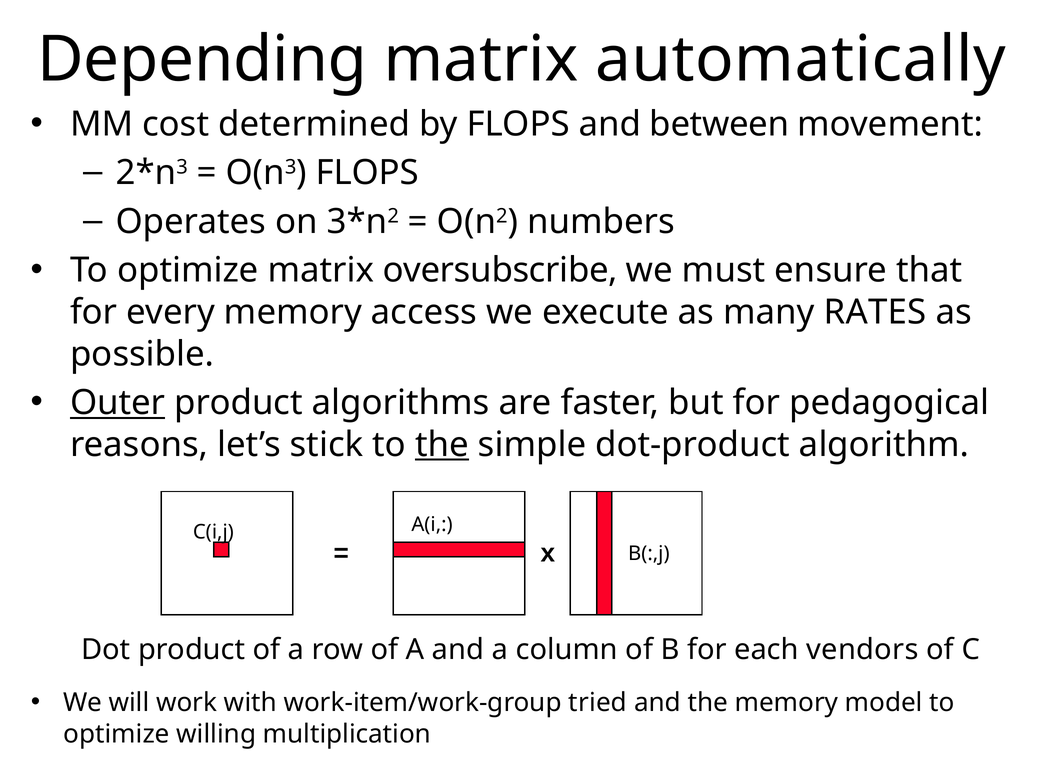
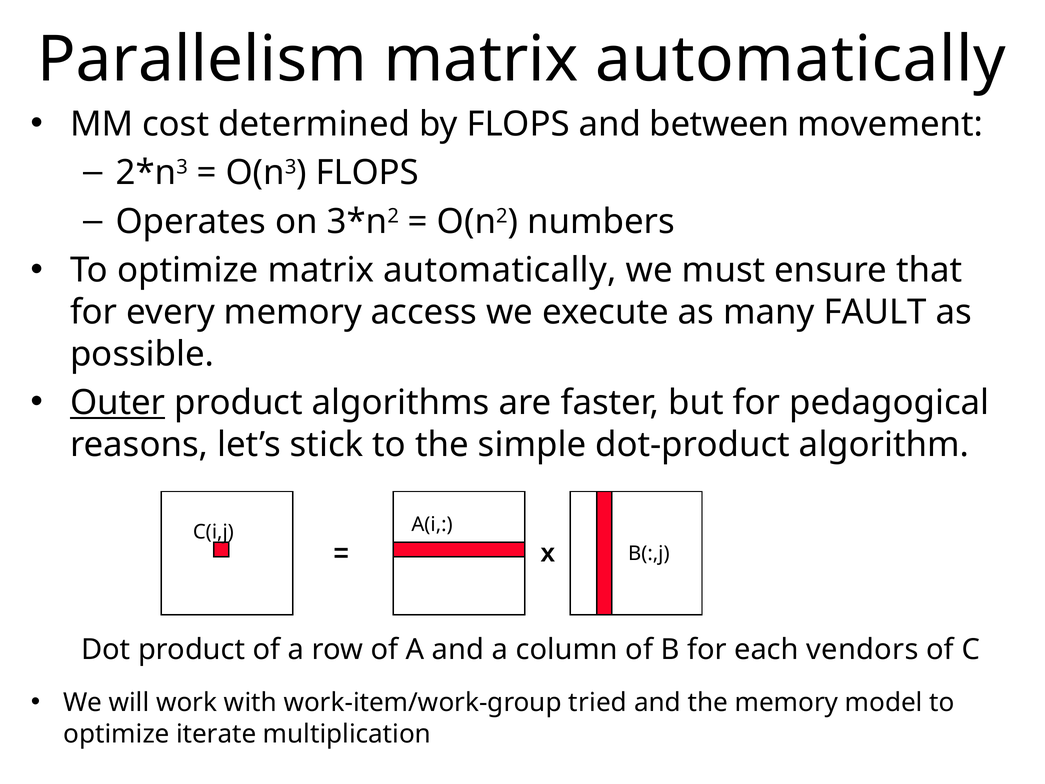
Depending: Depending -> Parallelism (202, 59)
optimize matrix oversubscribe: oversubscribe -> automatically (500, 270)
RATES: RATES -> FAULT (875, 312)
the underline: present -> none (442, 445)
willing: willing -> iterate (216, 734)
